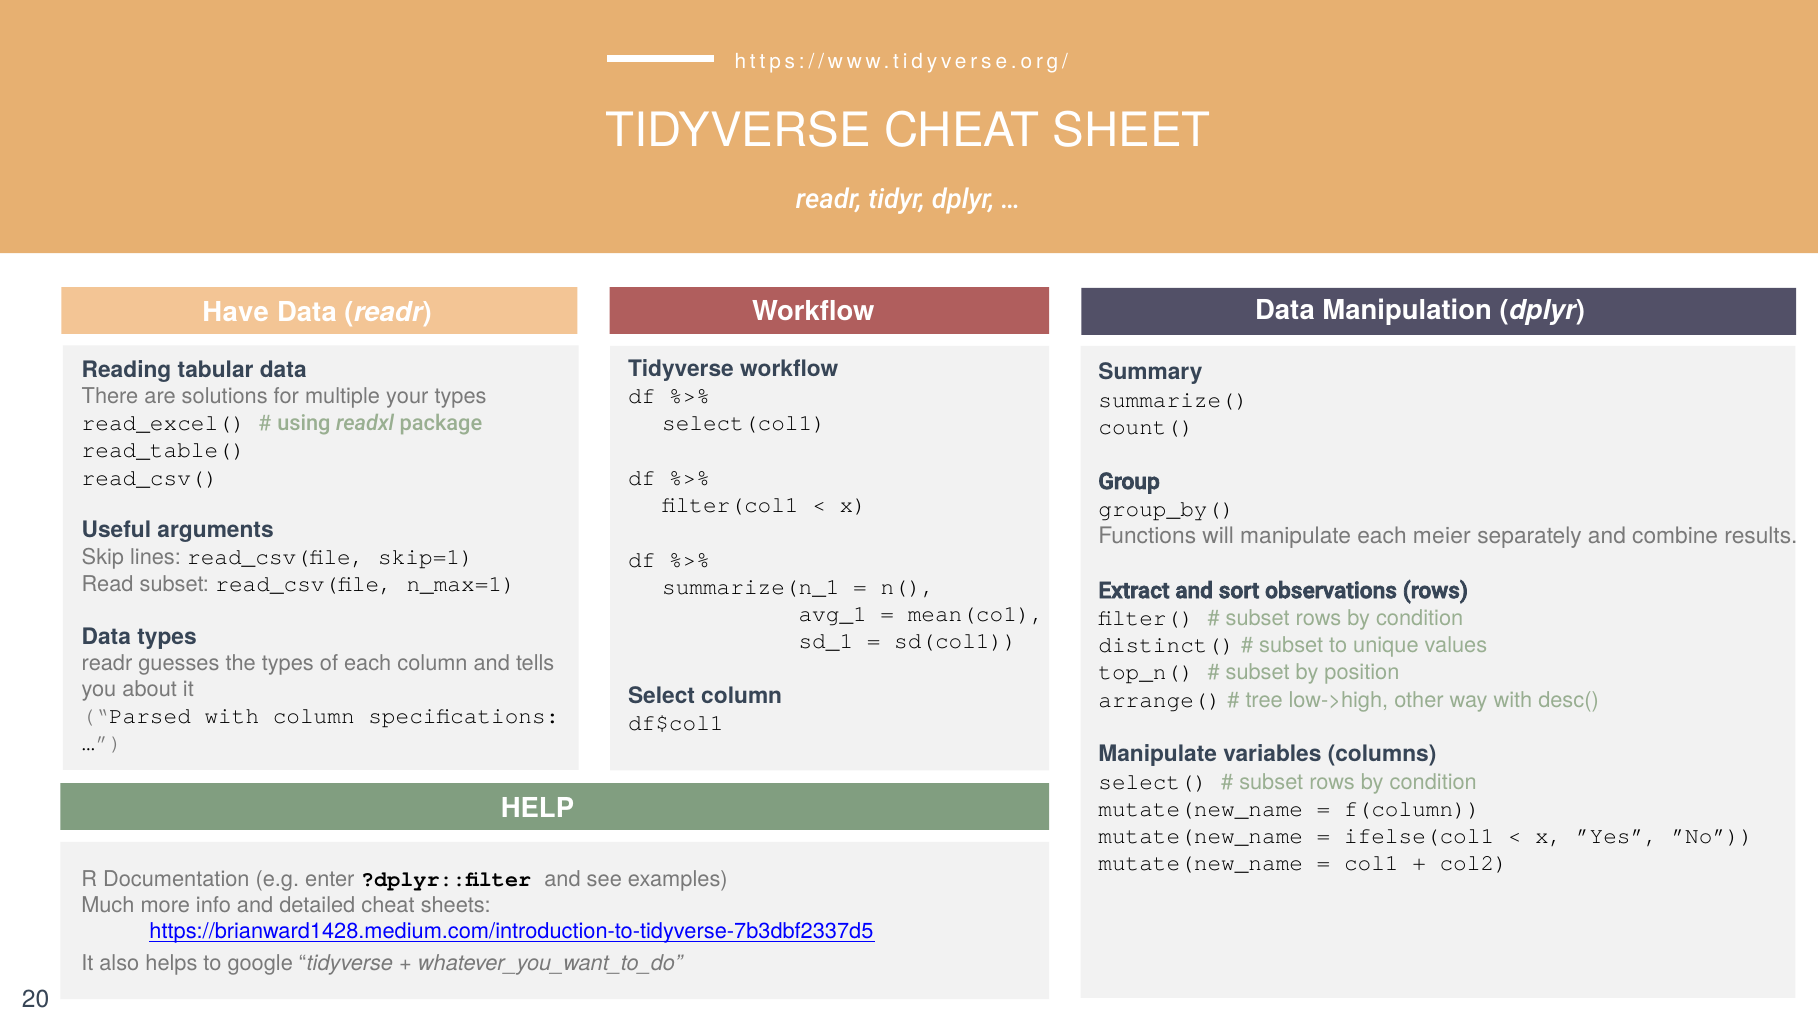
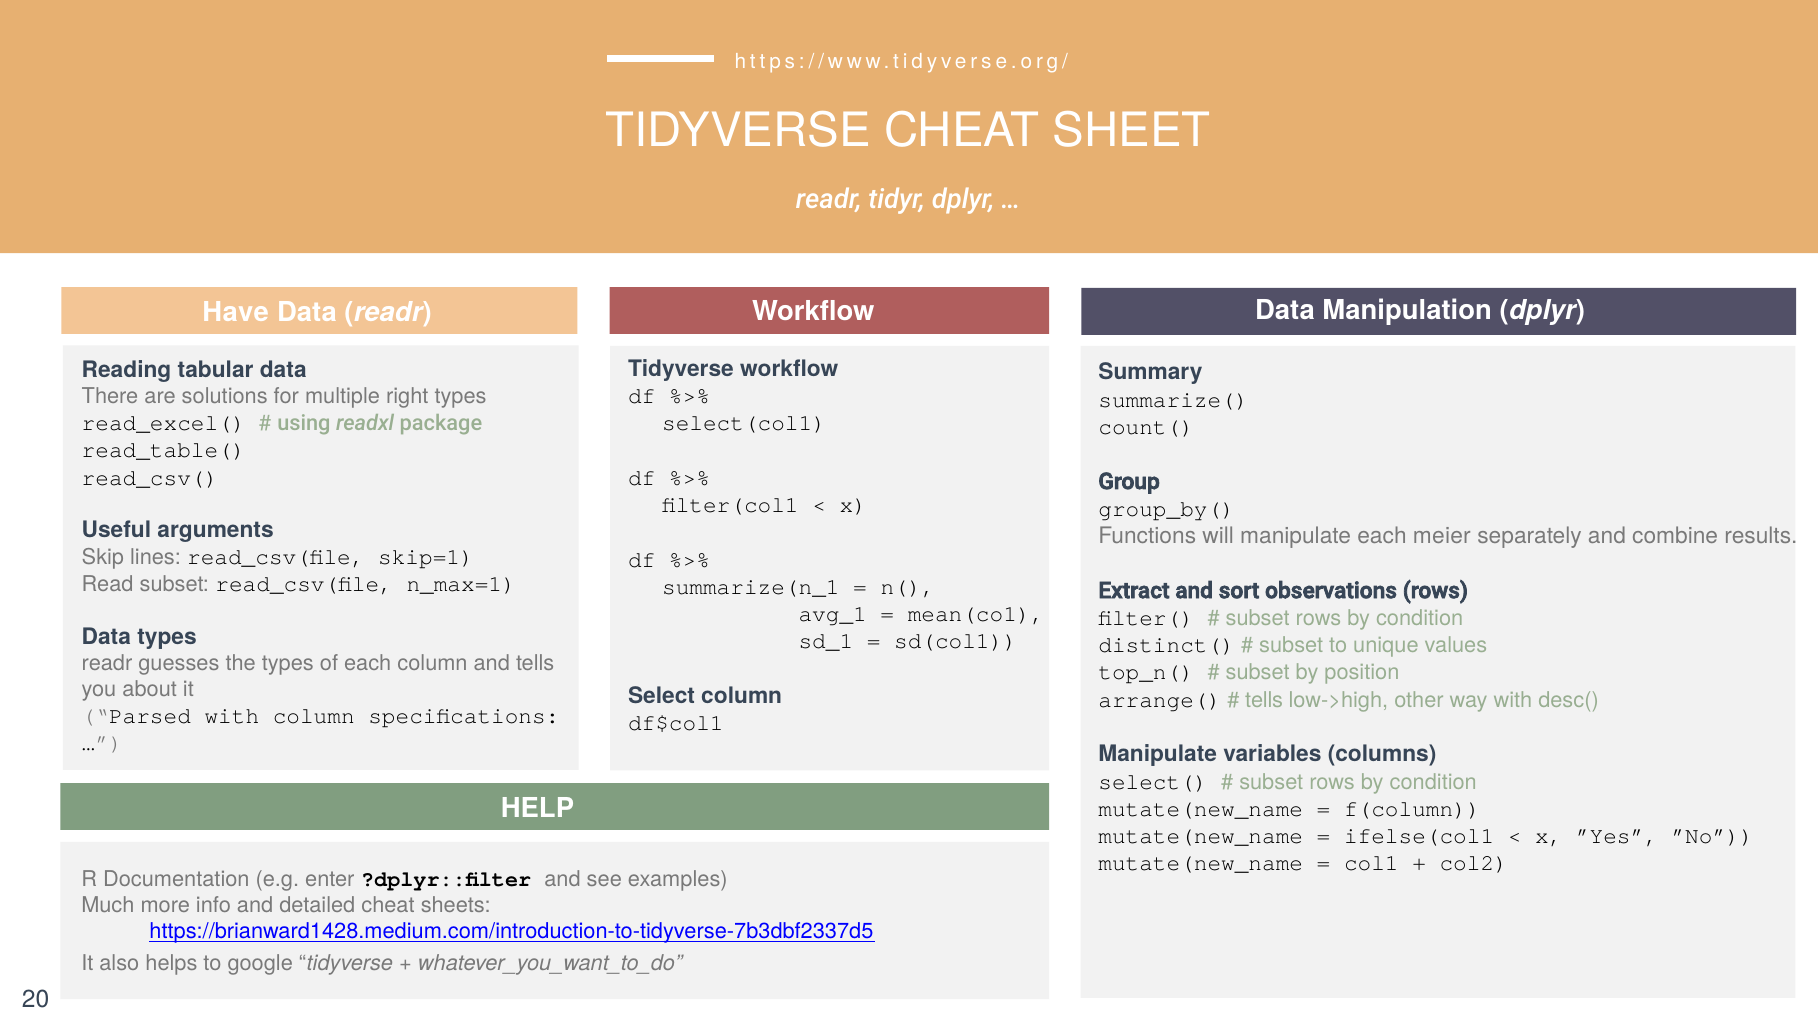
your: your -> right (407, 396)
tree: tree -> tells (1264, 700)
